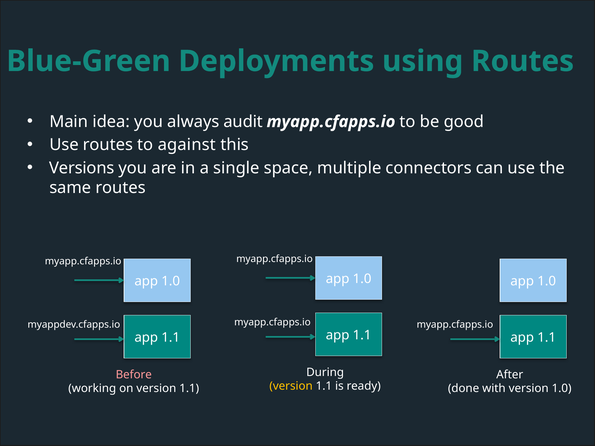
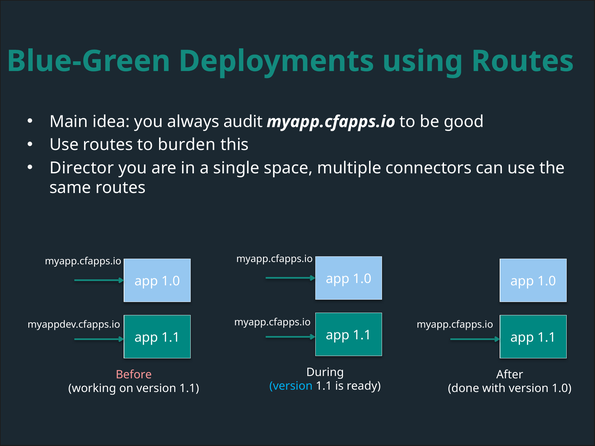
against: against -> burden (187, 145)
Versions: Versions -> Director (82, 168)
version colour: yellow -> light blue (291, 386)
